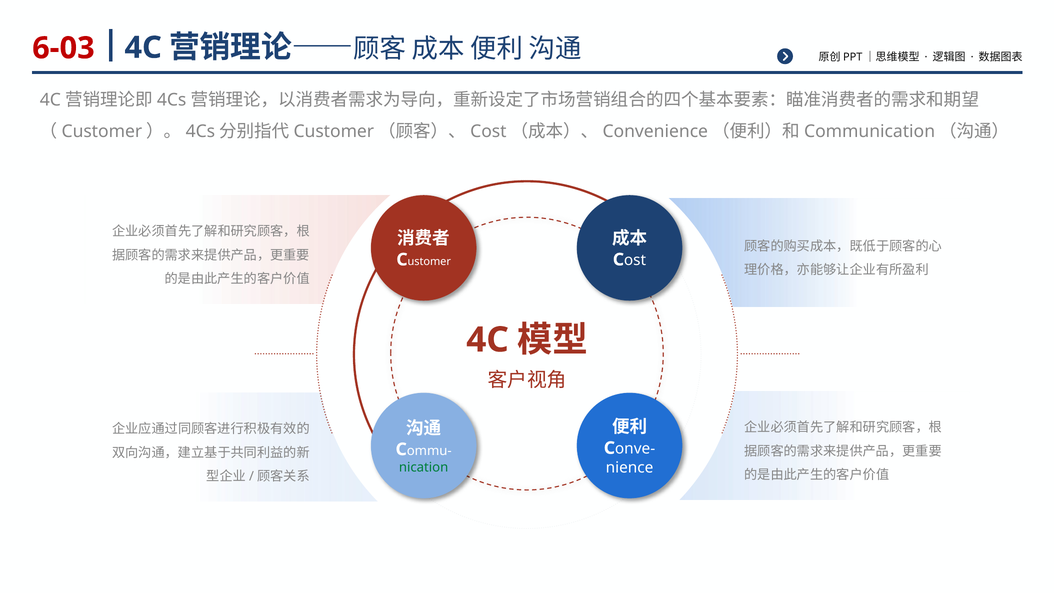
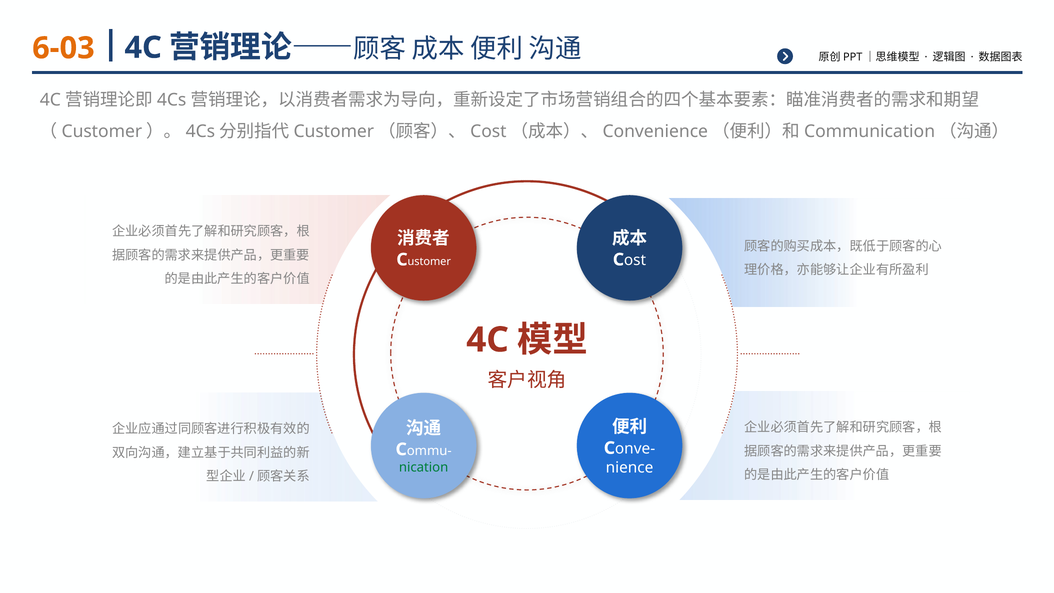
6-03 colour: red -> orange (63, 48)
